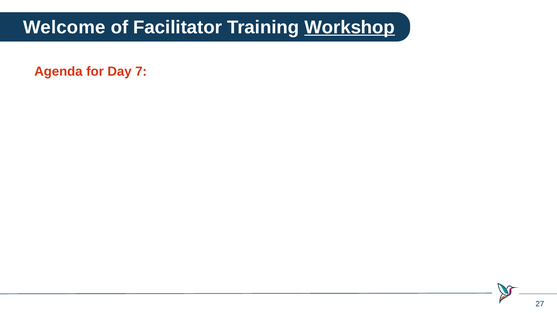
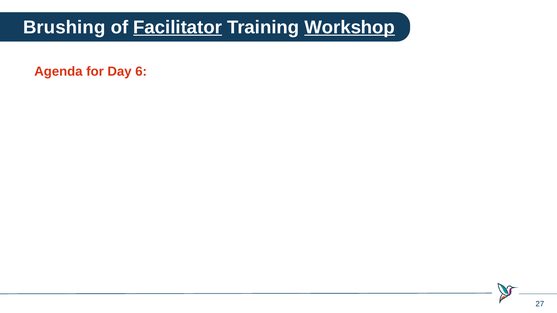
Welcome: Welcome -> Brushing (64, 27)
Facilitator underline: none -> present (178, 27)
7: 7 -> 6 (141, 72)
